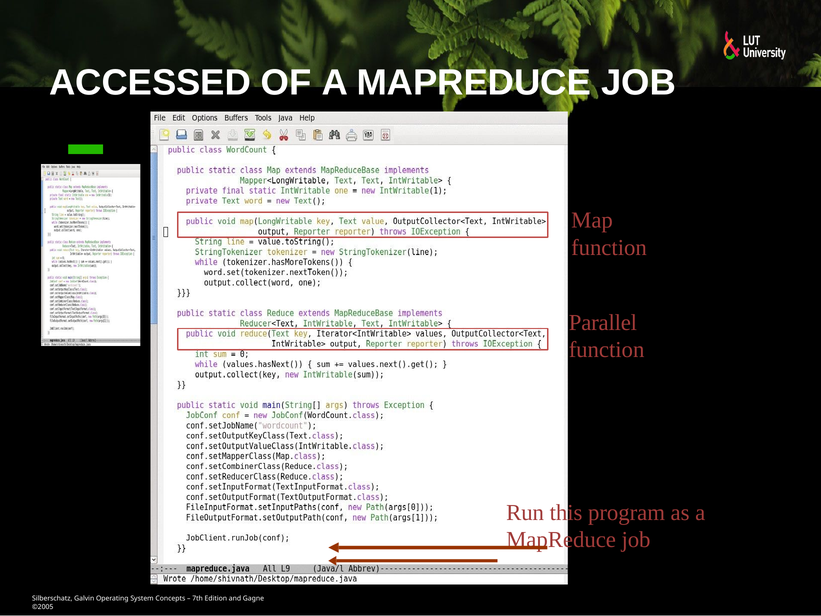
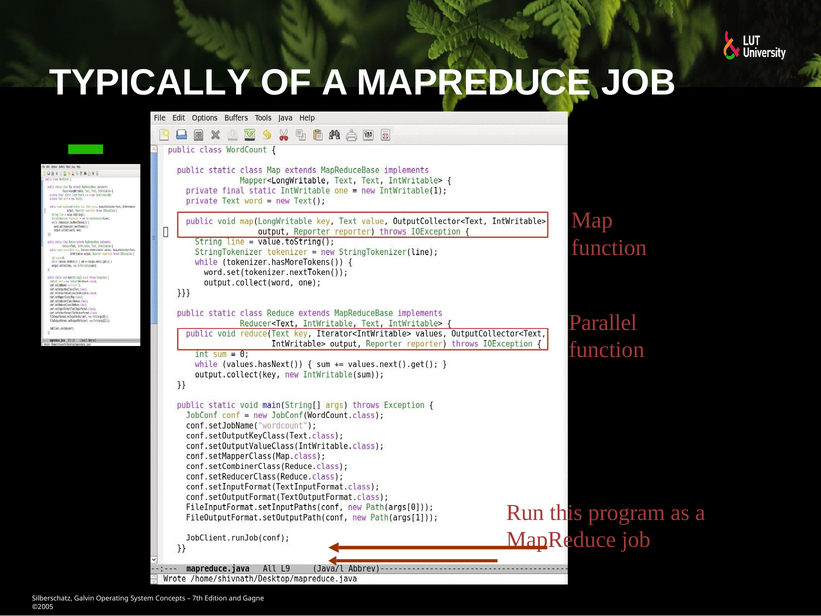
ACCESSED: ACCESSED -> TYPICALLY (150, 83)
